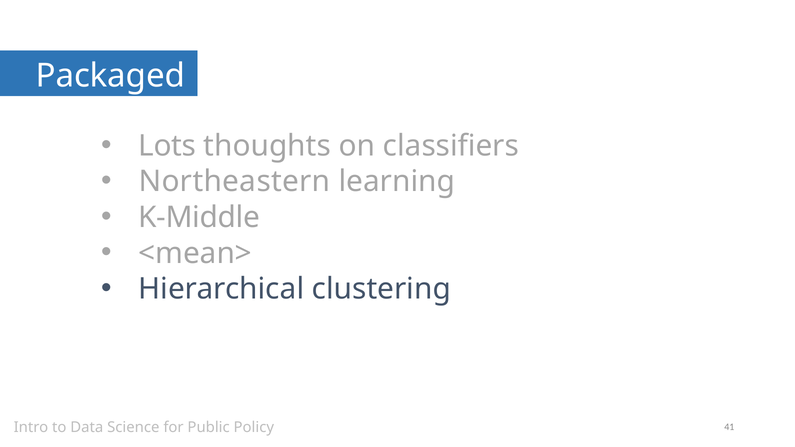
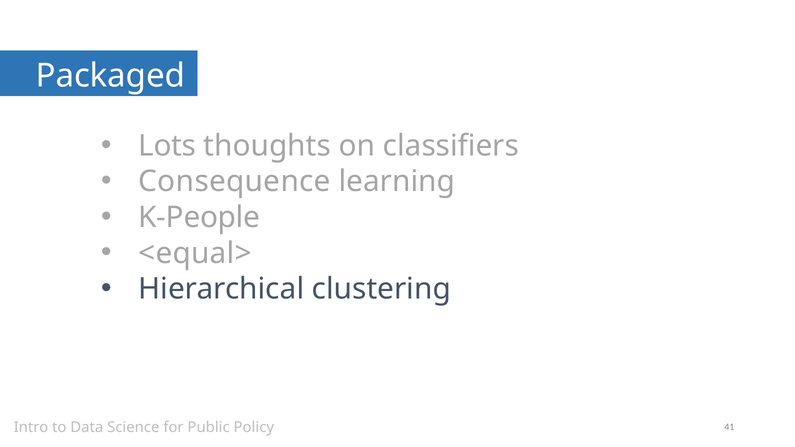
Northeastern: Northeastern -> Consequence (235, 182)
K-Middle: K-Middle -> K-People (199, 218)
<mean>: <mean> -> <equal> (195, 253)
